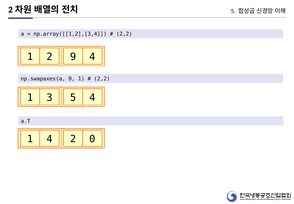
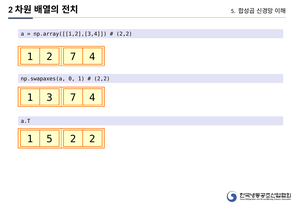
2 9: 9 -> 7 (73, 57)
3 5: 5 -> 7 (73, 97)
1 4: 4 -> 5 (49, 139)
2 0: 0 -> 2 (92, 139)
